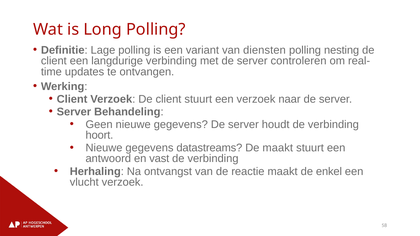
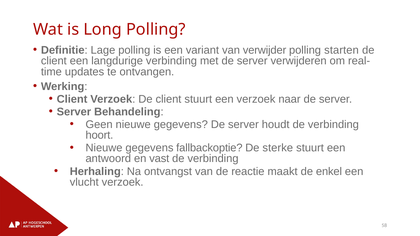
diensten: diensten -> verwijder (265, 50)
nesting: nesting -> starten (341, 50)
controleren: controleren -> verwijderen (299, 61)
datastreams: datastreams -> fallbackoptie (209, 148)
De maakt: maakt -> sterke (278, 148)
